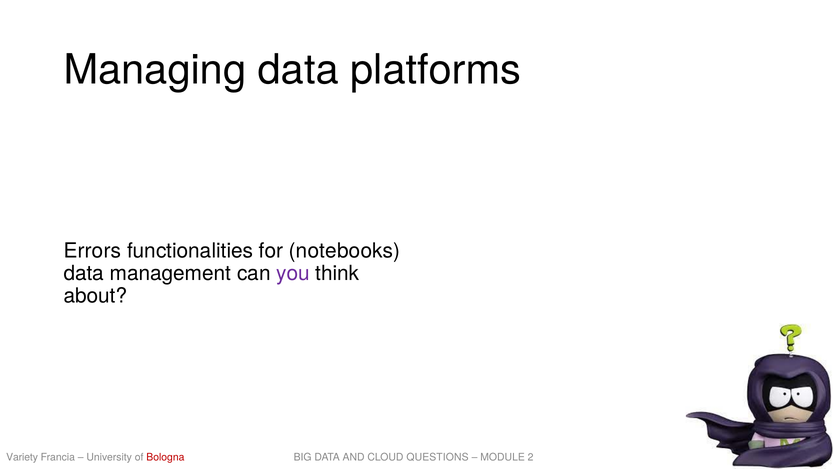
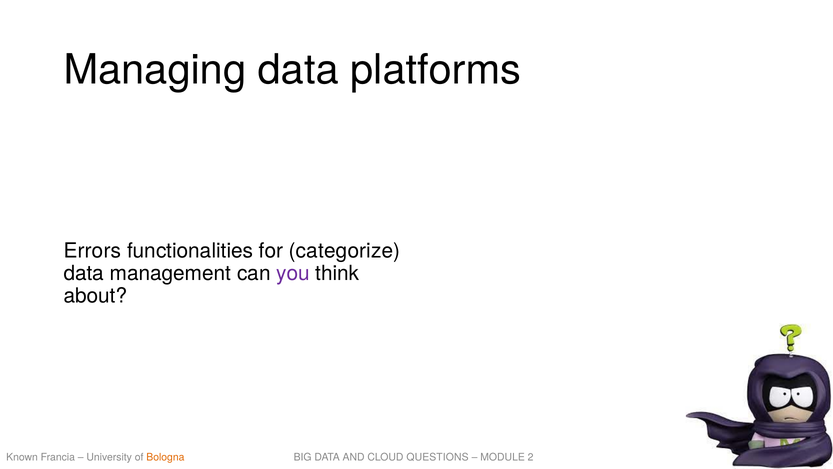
notebooks: notebooks -> categorize (345, 251)
Variety: Variety -> Known (22, 457)
Bologna colour: red -> orange (165, 457)
